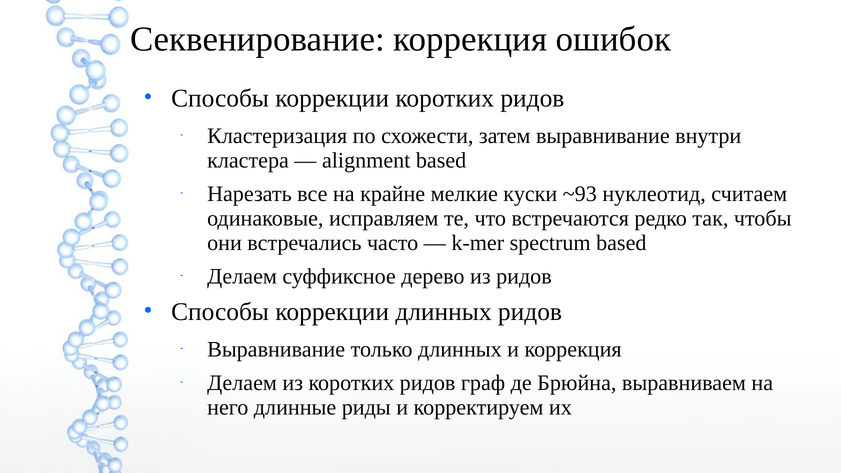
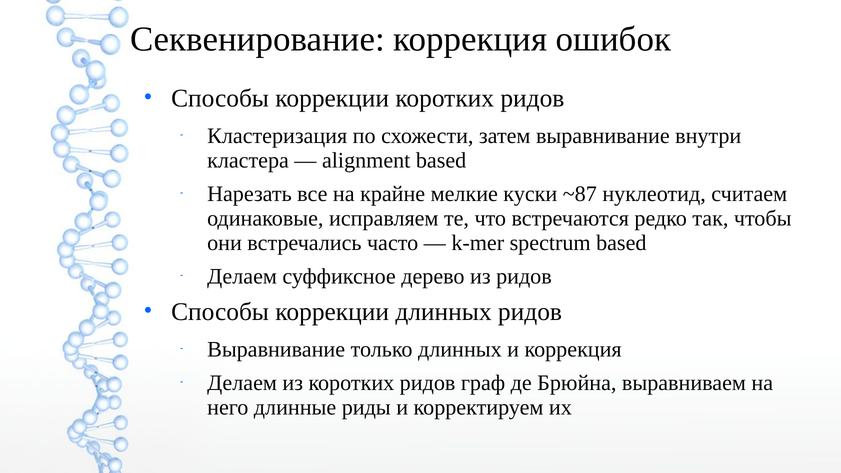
~93: ~93 -> ~87 (580, 194)
